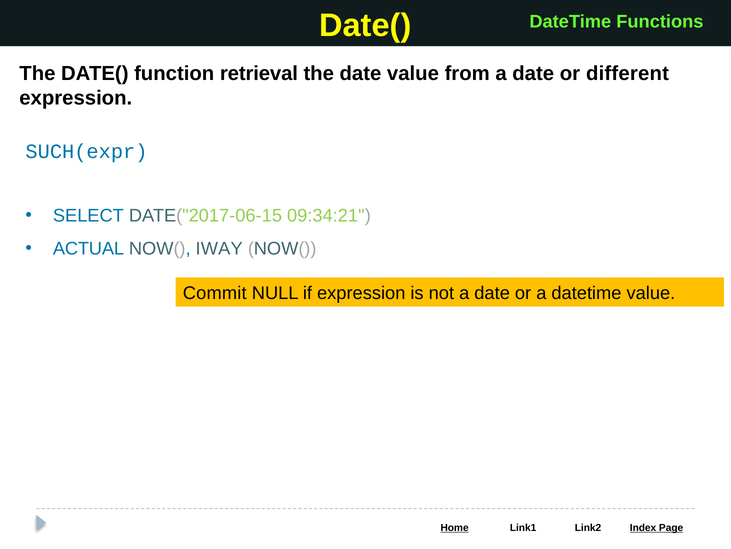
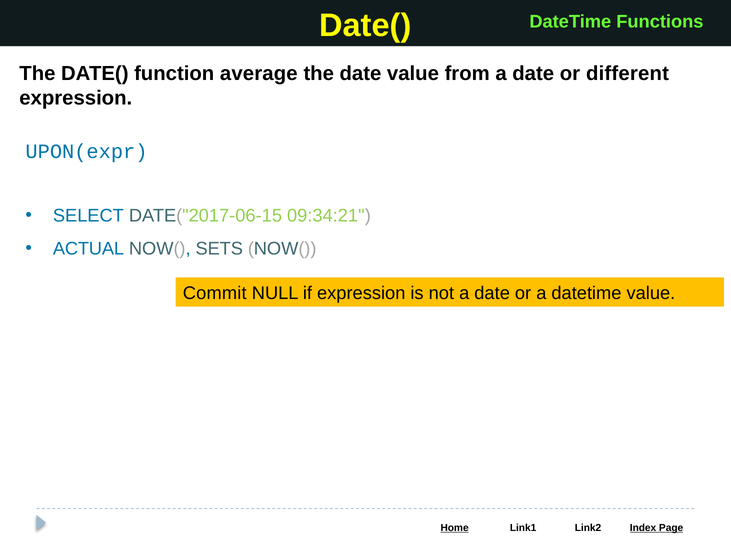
retrieval: retrieval -> average (259, 73)
SUCH(expr: SUCH(expr -> UPON(expr (86, 151)
IWAY: IWAY -> SETS (219, 249)
